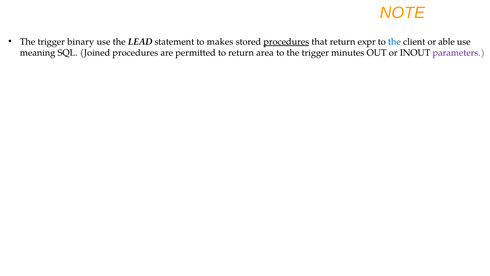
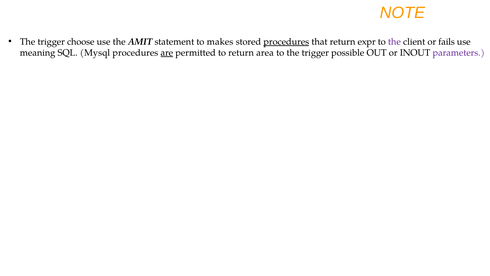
binary: binary -> choose (81, 42)
LEAD: LEAD -> AMIT (140, 42)
the colour: blue -> purple (394, 42)
able: able -> fails (447, 42)
Joined: Joined -> Mysql (95, 53)
are underline: none -> present (167, 53)
minutes: minutes -> possible (348, 53)
